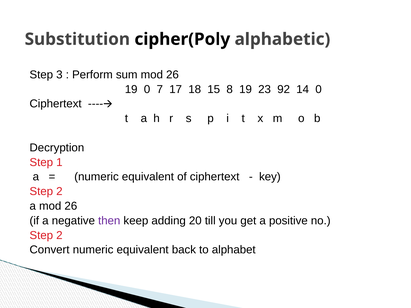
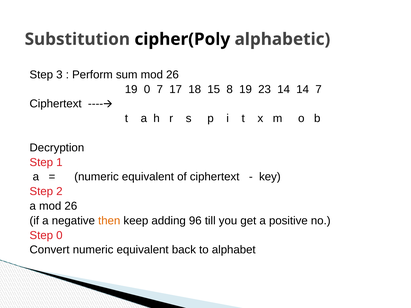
23 92: 92 -> 14 (284, 89)
14 0: 0 -> 7 (319, 89)
then colour: purple -> orange (109, 221)
20: 20 -> 96 (195, 221)
2: 2 -> 0 (59, 235)
